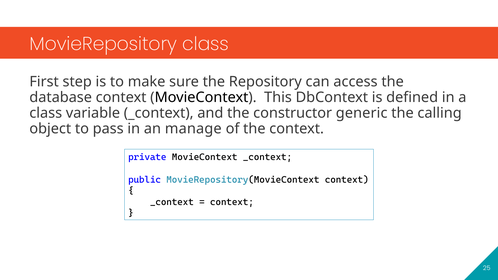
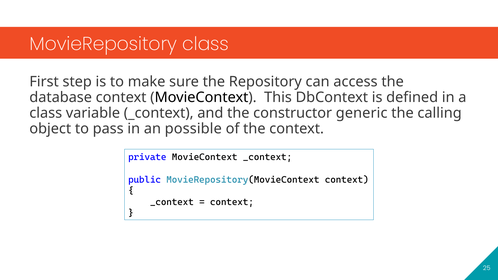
manage: manage -> possible (193, 129)
